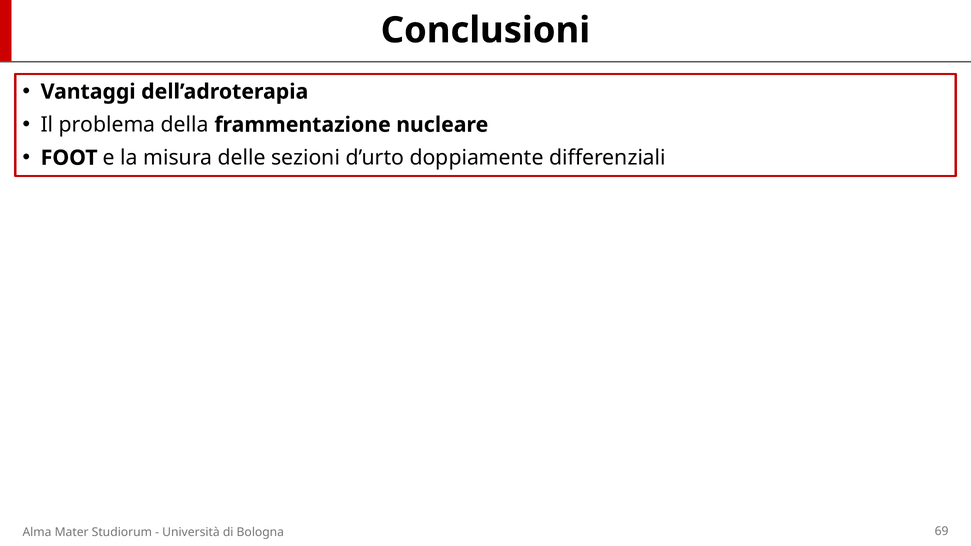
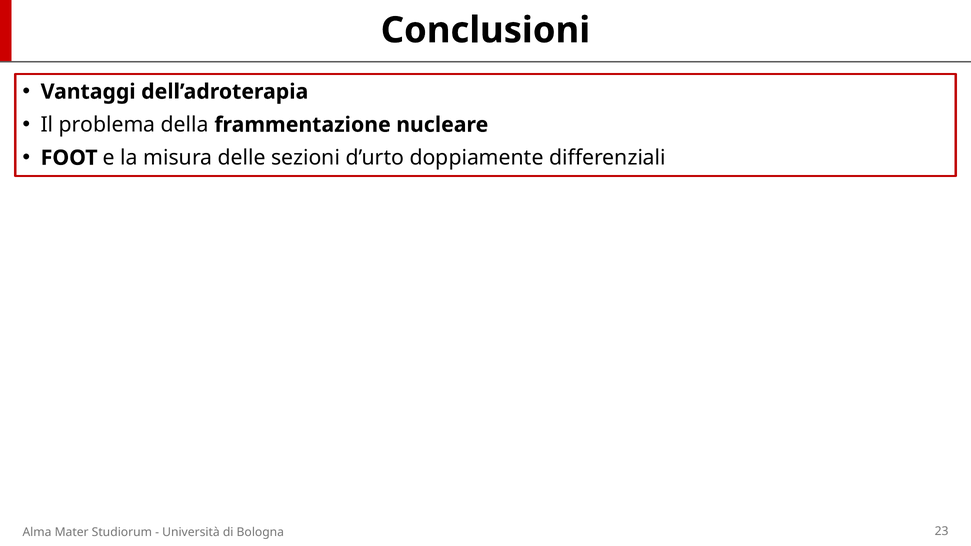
69: 69 -> 23 (942, 531)
